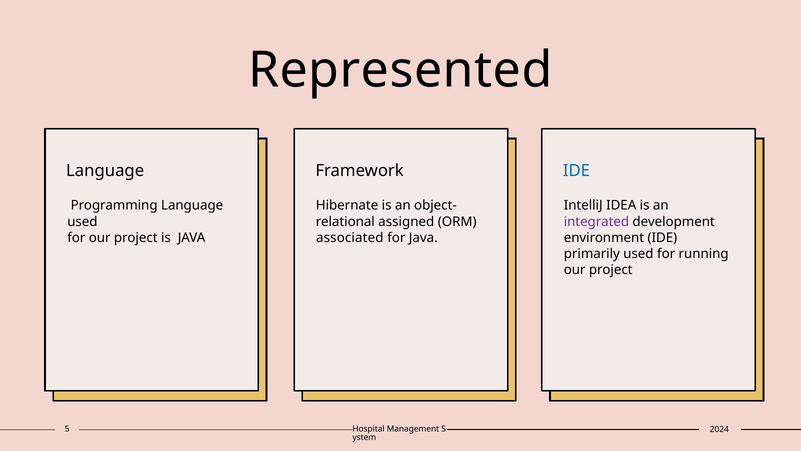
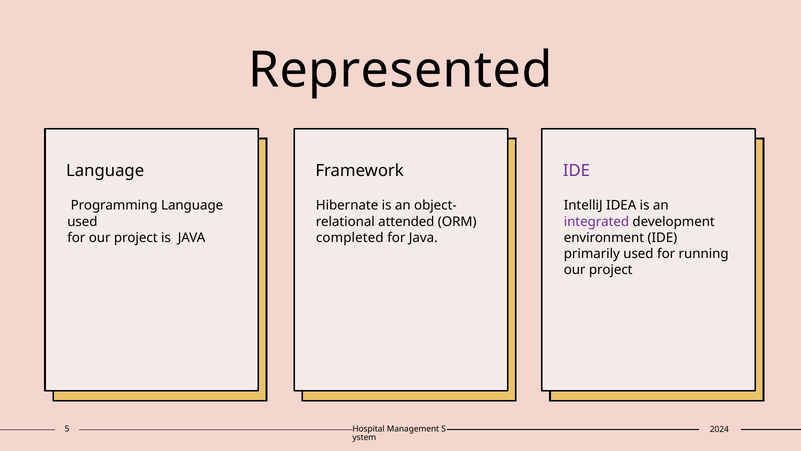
IDE colour: blue -> purple (576, 171)
assigned: assigned -> attended (406, 221)
associated: associated -> completed (350, 237)
